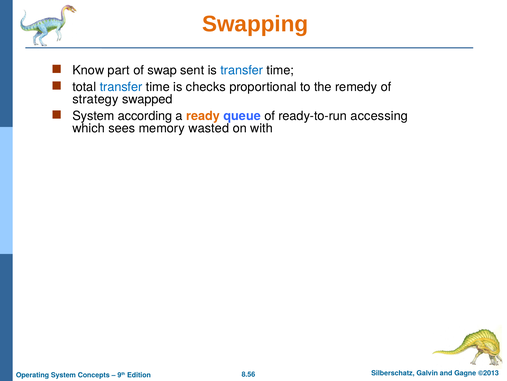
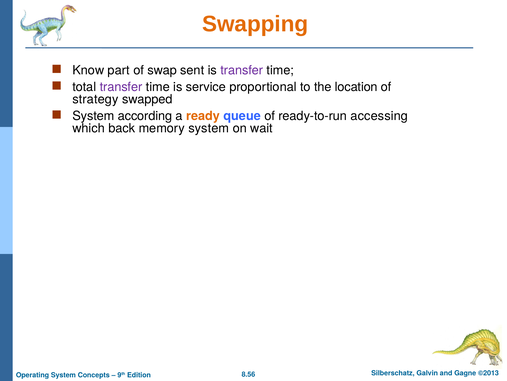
transfer colour: blue -> purple (242, 70)
transfer colour: blue -> purple (121, 87)
checks: checks -> service (206, 87)
remedy: remedy -> location (356, 87)
sees: sees -> back (122, 128)
memory wasted: wasted -> system (209, 128)
with: with -> wait (262, 128)
